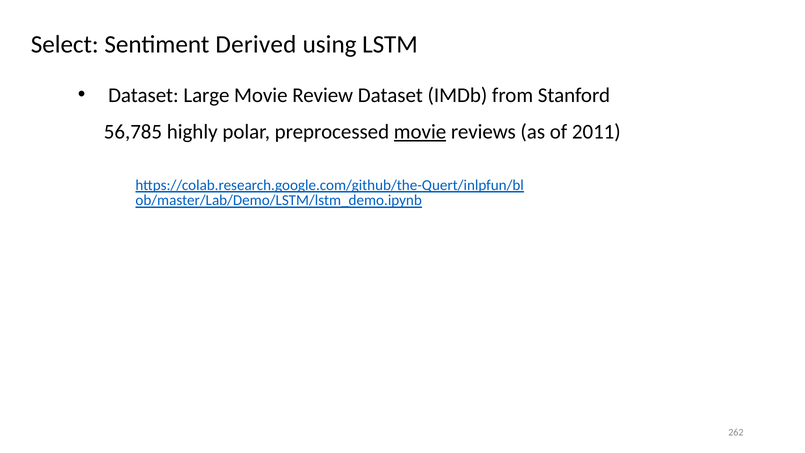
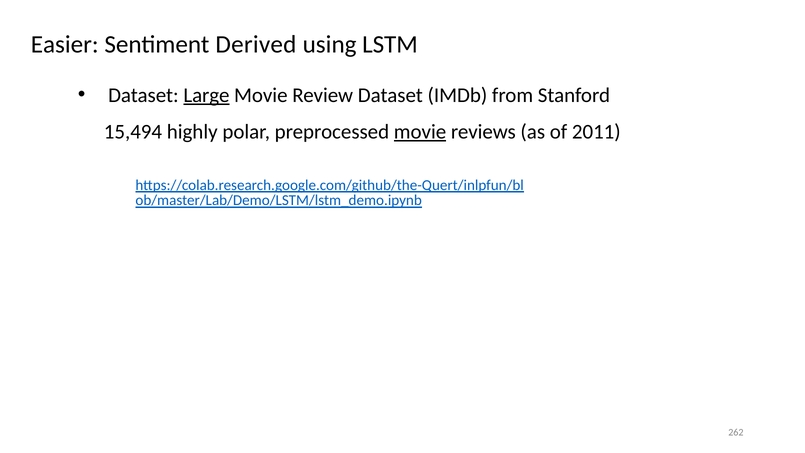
Select: Select -> Easier (65, 44)
Large underline: none -> present (206, 95)
56,785: 56,785 -> 15,494 (133, 132)
